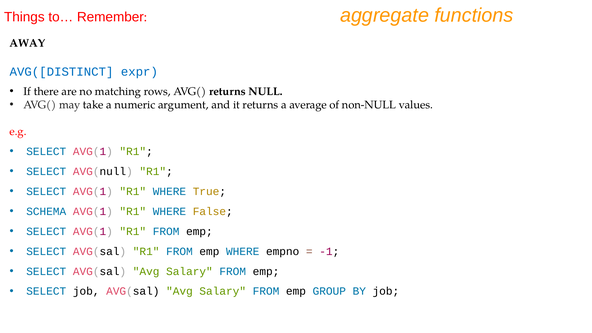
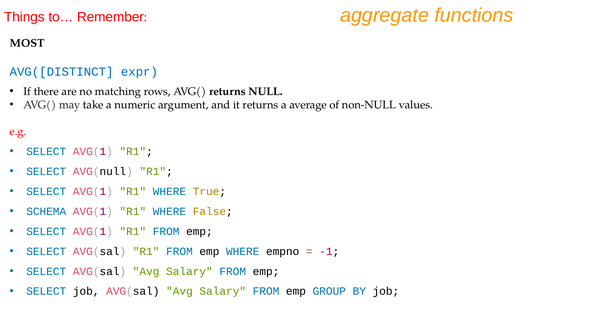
AWAY: AWAY -> MOST (27, 43)
